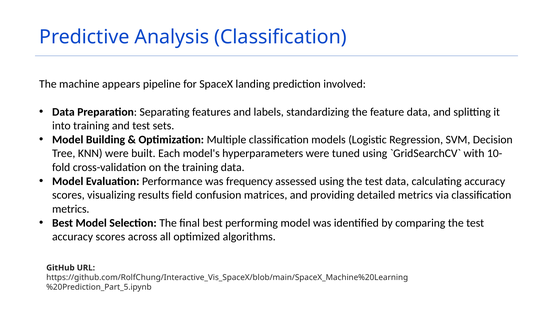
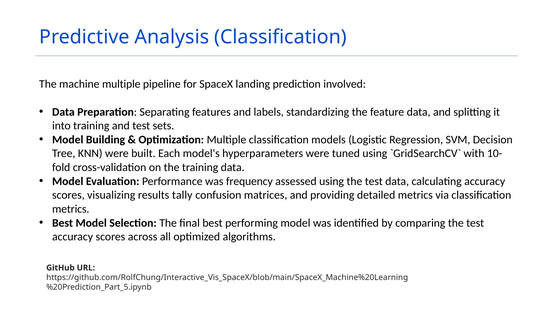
machine appears: appears -> multiple (121, 84)
field: field -> tally (182, 195)
